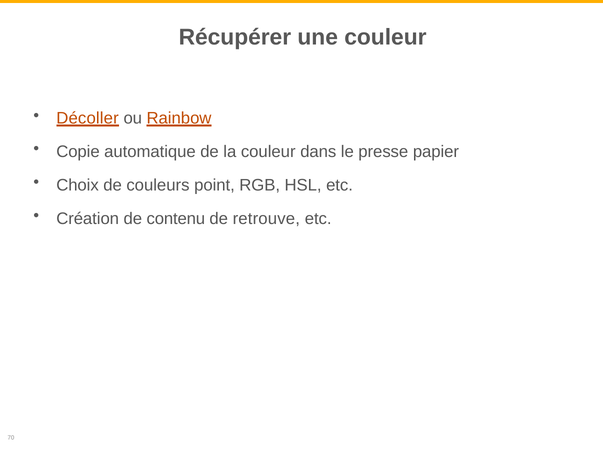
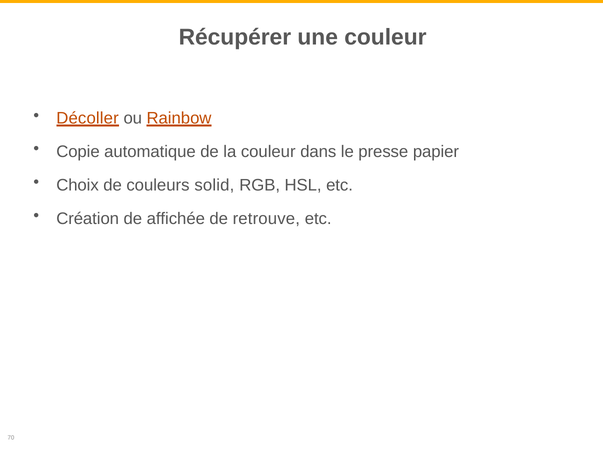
point: point -> solid (214, 185)
contenu: contenu -> affichée (176, 219)
